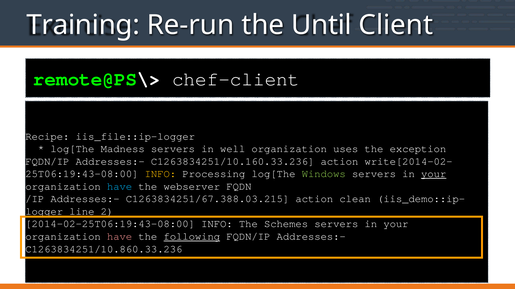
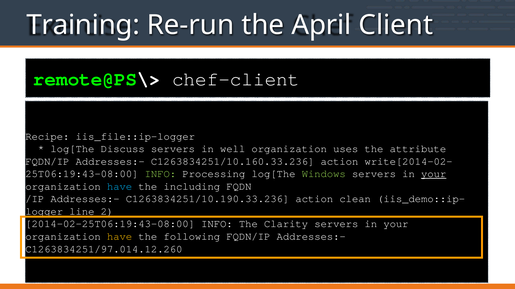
Until: Until -> April (321, 25)
Madness: Madness -> Discuss (123, 149)
exception: exception -> attribute (418, 149)
INFO colour: yellow -> light green (160, 174)
webserver: webserver -> including (192, 187)
C1263834251/67.388.03.215: C1263834251/67.388.03.215 -> C1263834251/10.190.33.236 (208, 199)
Schemes: Schemes -> Clarity (286, 224)
have colour: pink -> yellow (120, 237)
following underline: present -> none (192, 237)
C1263834251/10.860.33.236: C1263834251/10.860.33.236 -> C1263834251/97.014.12.260 (104, 249)
